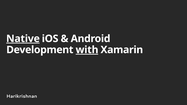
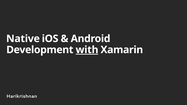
Native underline: present -> none (23, 39)
